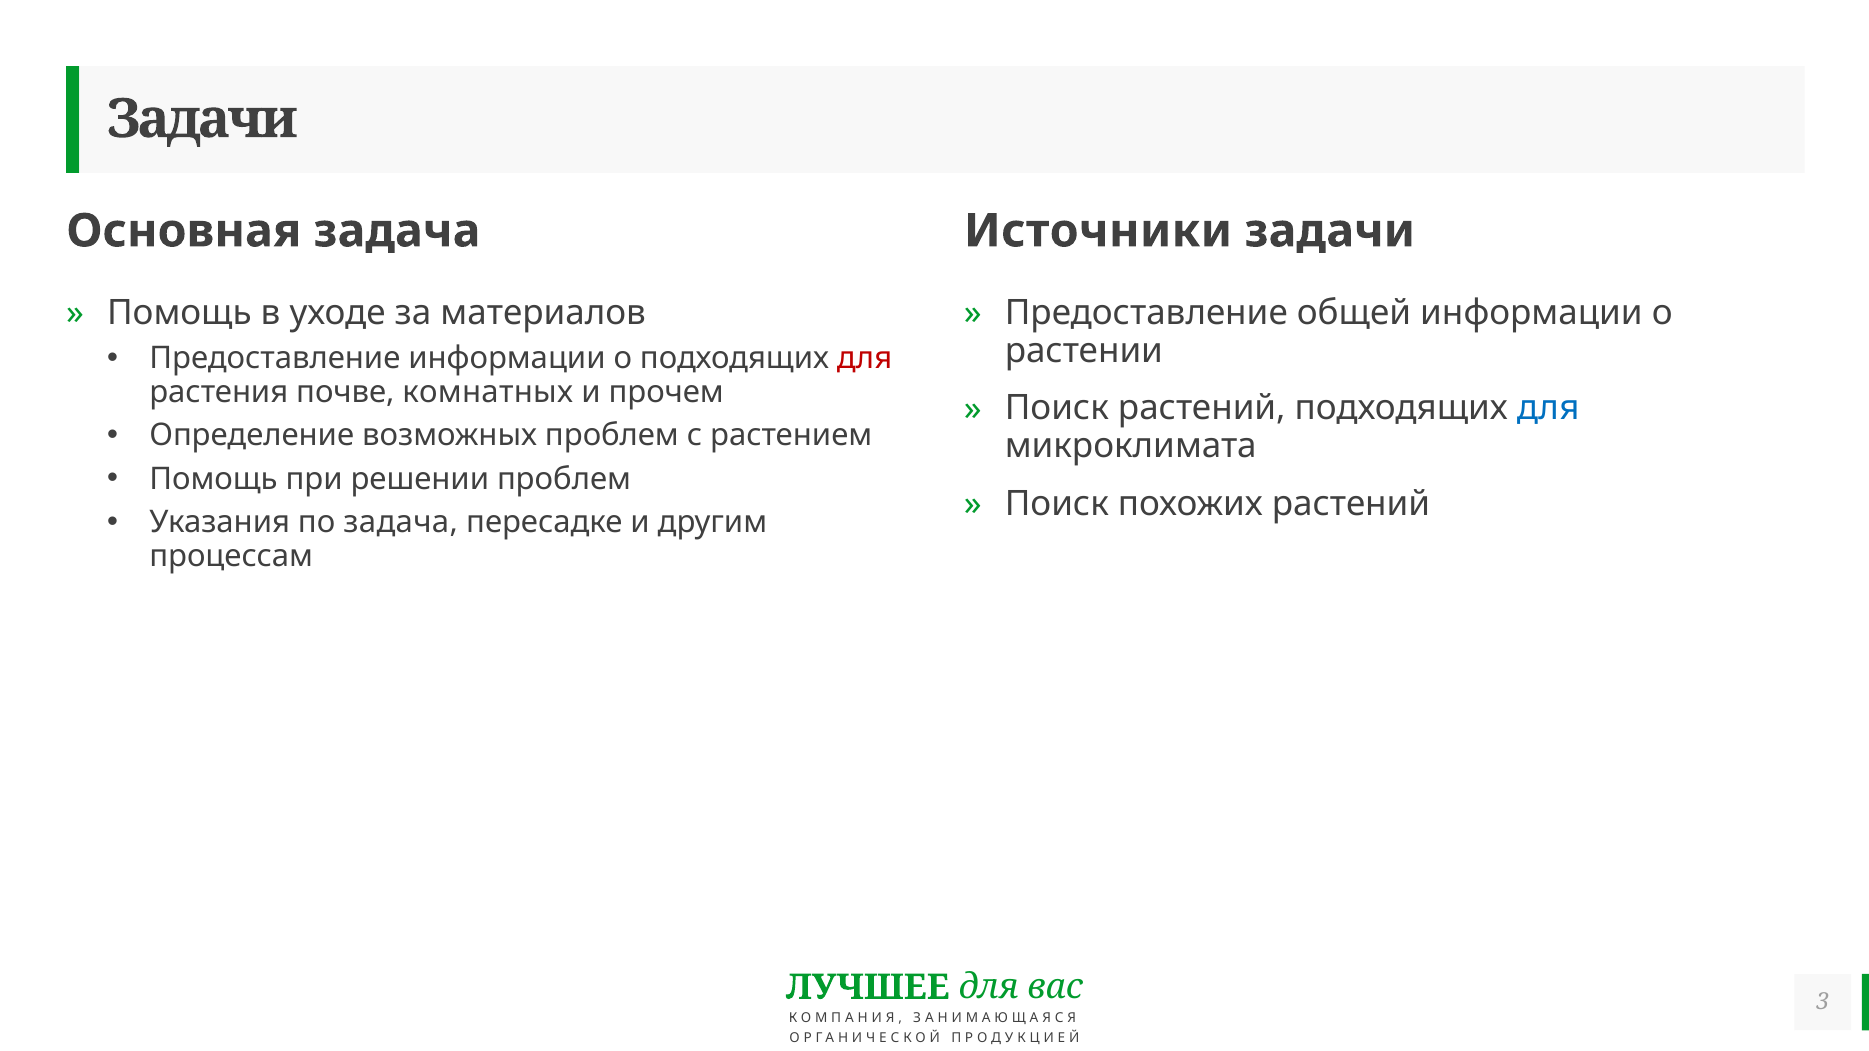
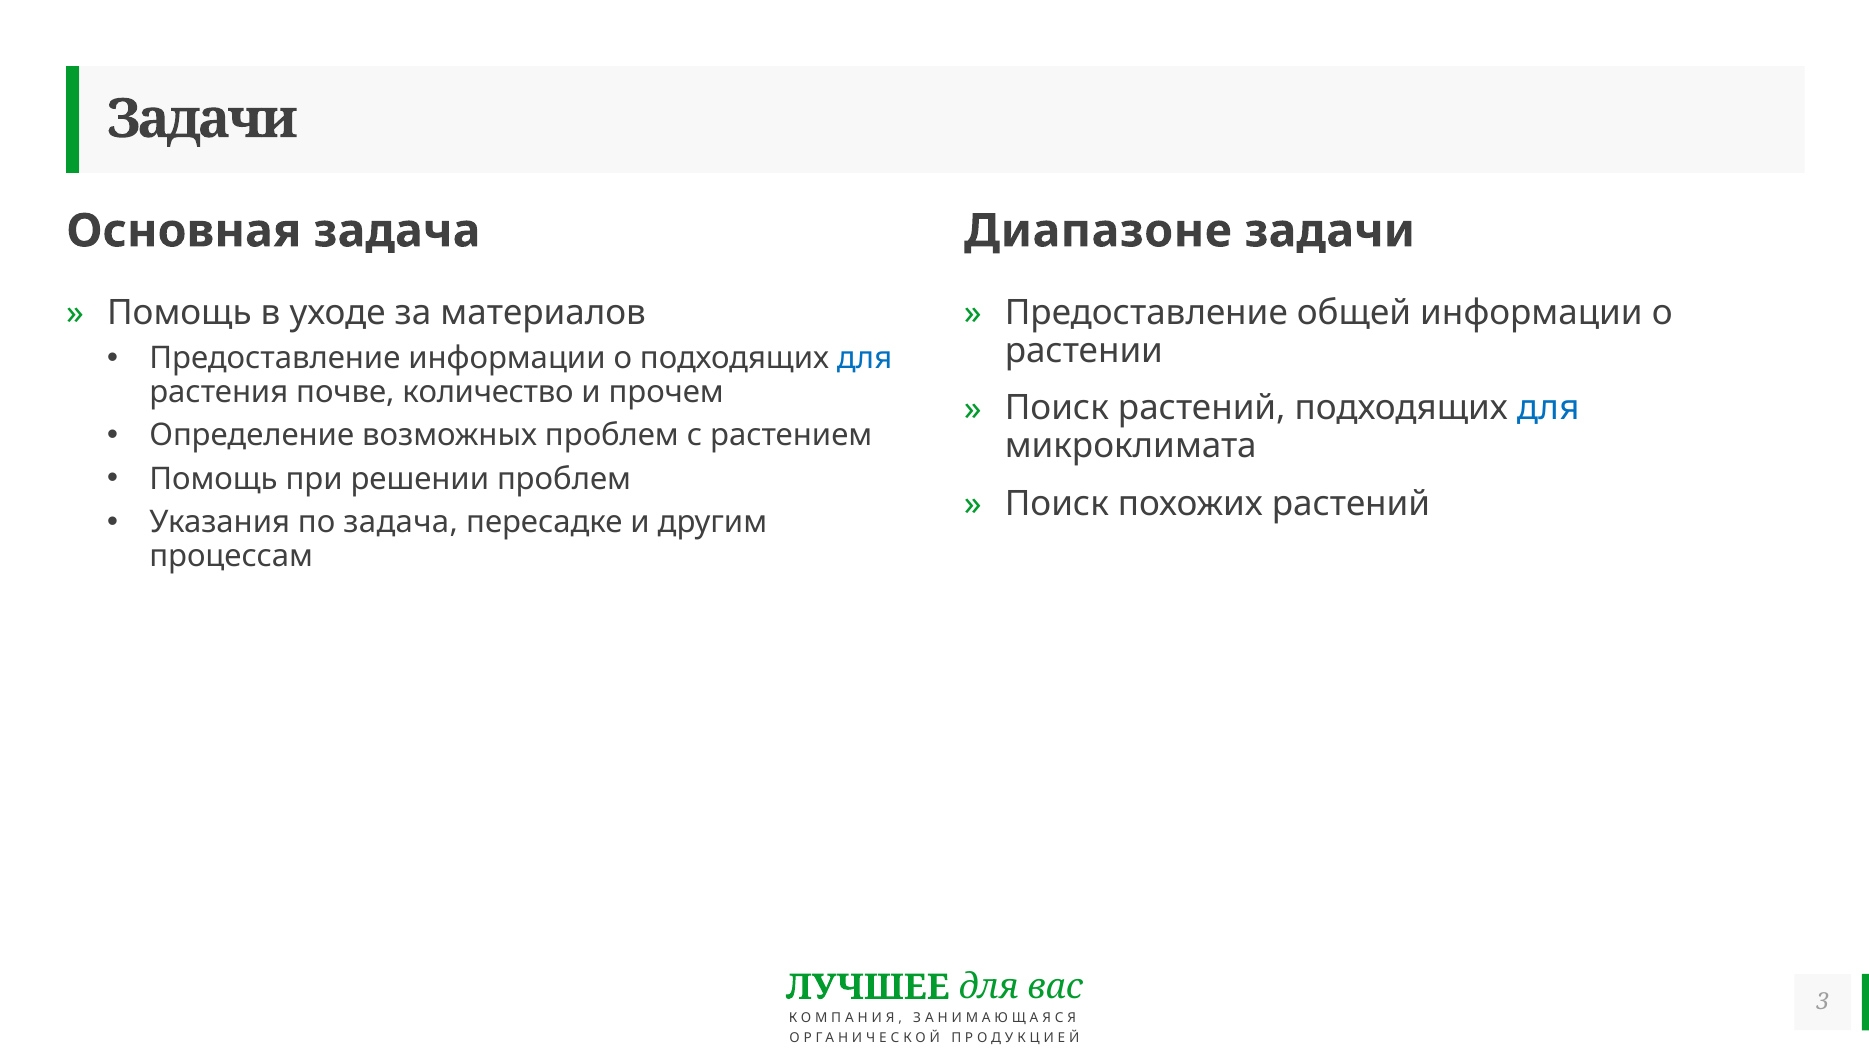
Источники: Источники -> Диапазоне (1098, 231)
для colour: red -> blue (865, 359)
комнатных: комнатных -> количество (488, 392)
